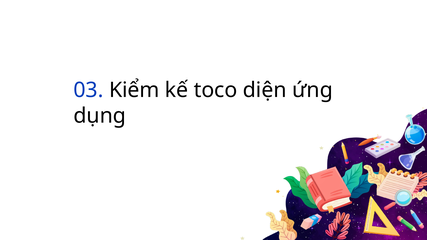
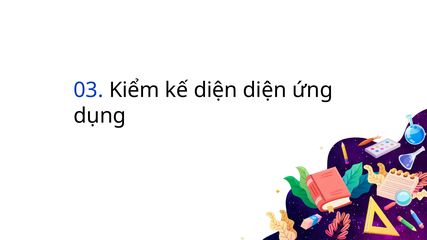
kế toco: toco -> diện (216, 90)
